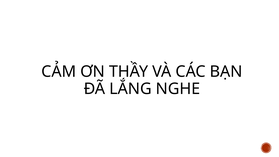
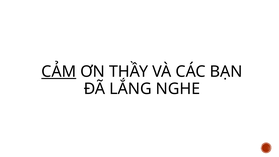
CẢM underline: none -> present (59, 72)
